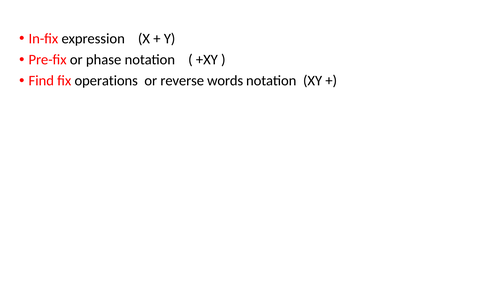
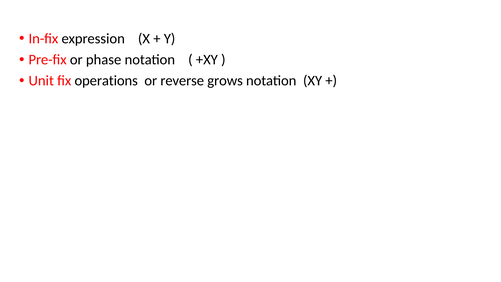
Find: Find -> Unit (41, 81)
words: words -> grows (225, 81)
